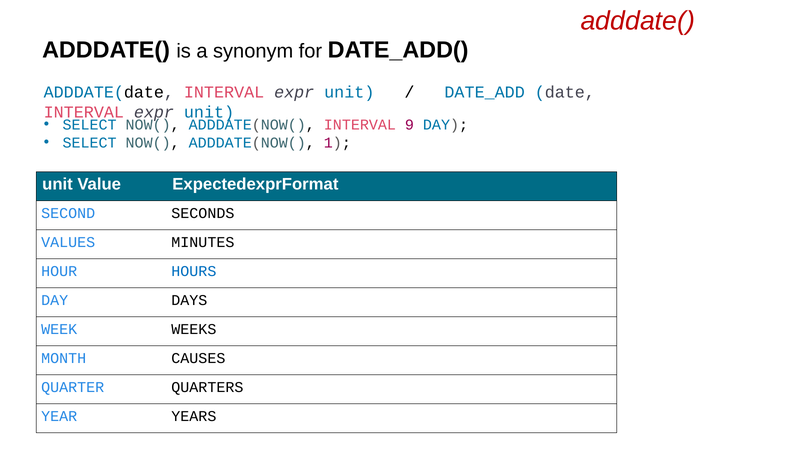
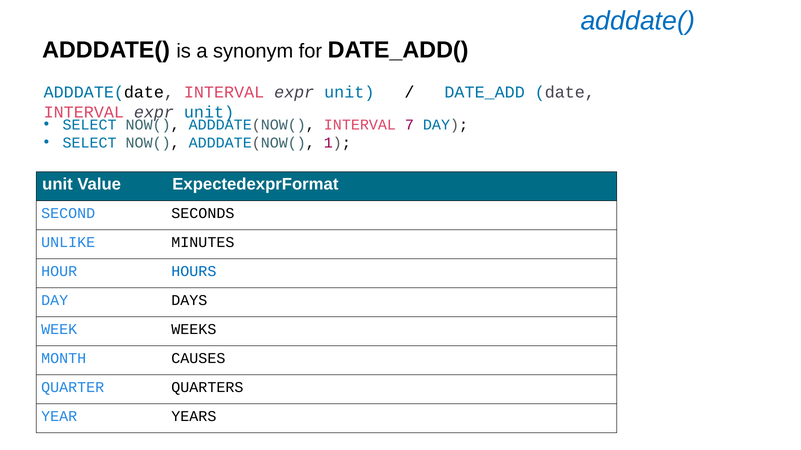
adddate( colour: red -> blue (638, 21)
9: 9 -> 7 (409, 125)
VALUES: VALUES -> UNLIKE (68, 243)
